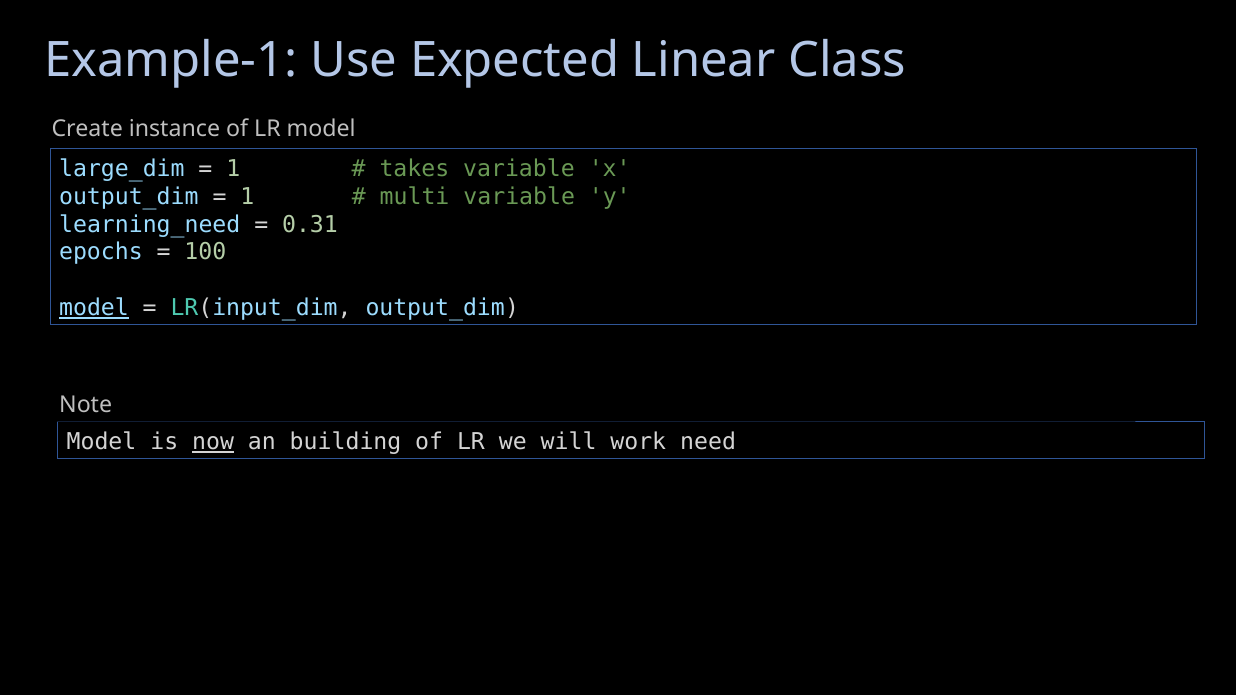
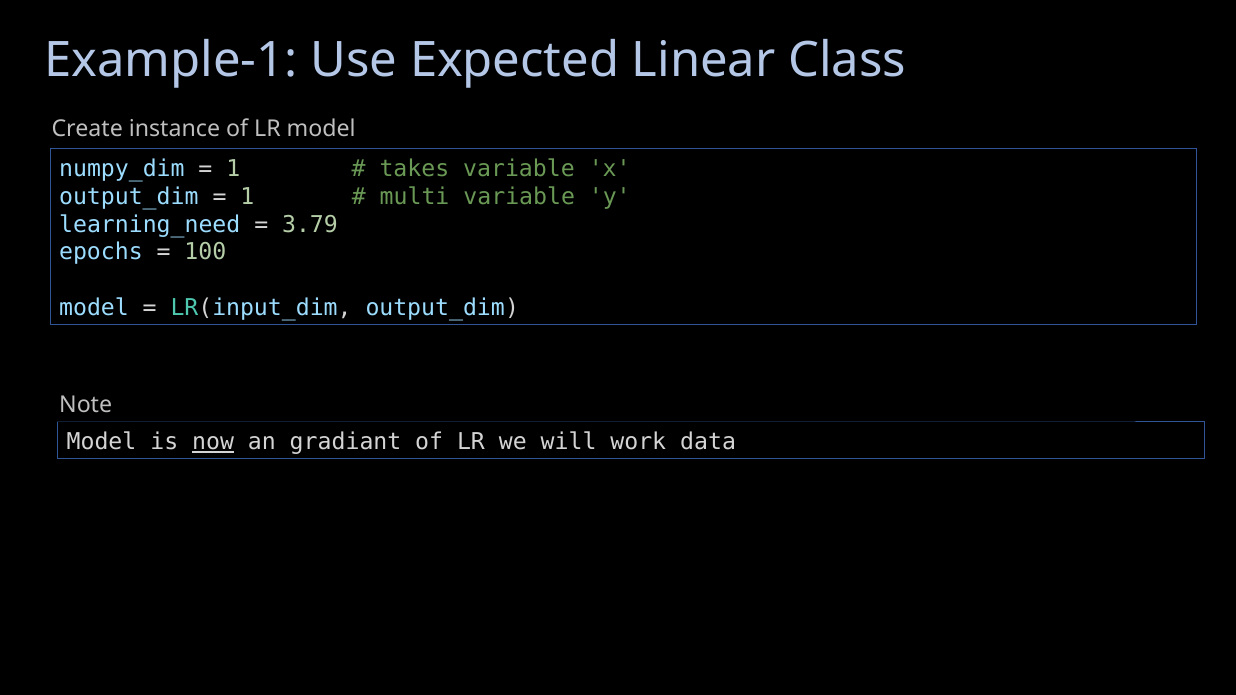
large_dim: large_dim -> numpy_dim (122, 169)
0.31: 0.31 -> 3.79 (310, 225)
model underline: present -> none (94, 308)
building: building -> gradiant (346, 442)
need: need -> data (708, 442)
